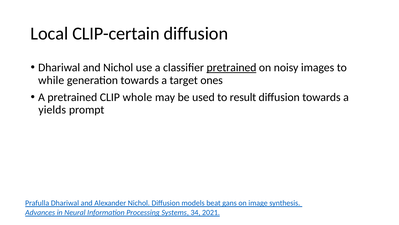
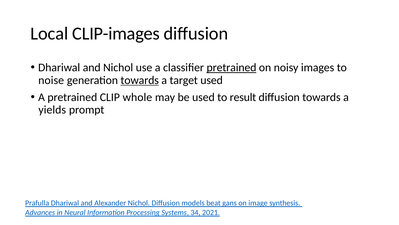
CLIP-certain: CLIP-certain -> CLIP-images (116, 34)
while: while -> noise (51, 80)
towards underline: none -> present (140, 80)
target ones: ones -> used (212, 80)
